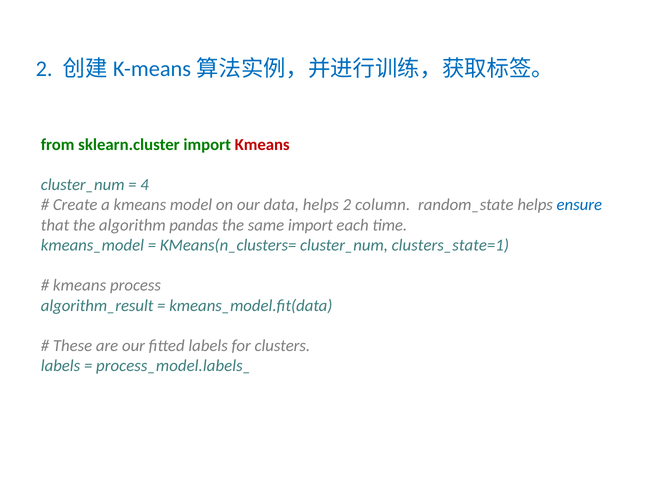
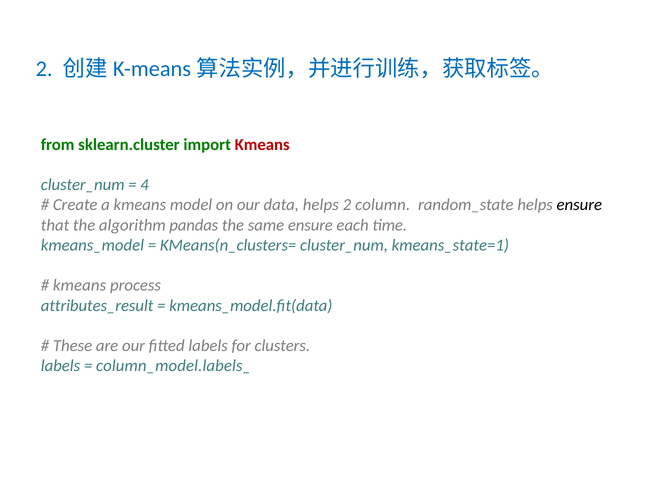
ensure colour: blue -> black (579, 205)
same import: import -> ensure (310, 225)
clusters_state=1: clusters_state=1 -> kmeans_state=1 (450, 245)
algorithm_result: algorithm_result -> attributes_result (97, 305)
process_model.labels_: process_model.labels_ -> column_model.labels_ (174, 365)
